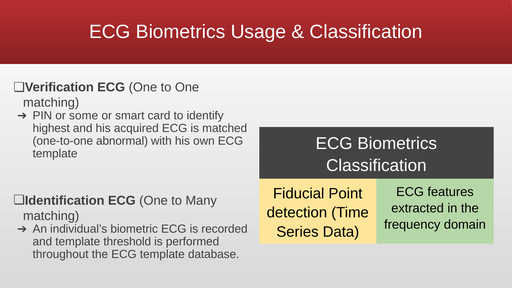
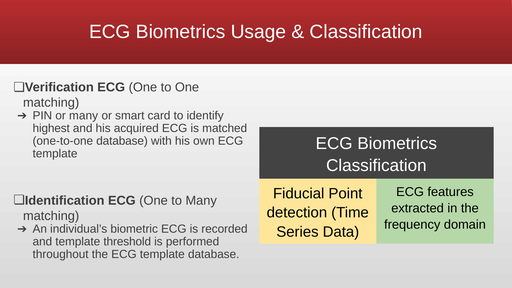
or some: some -> many (84, 116)
one-to-one abnormal: abnormal -> database (122, 141)
